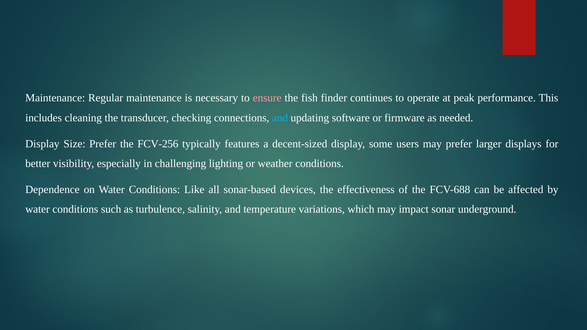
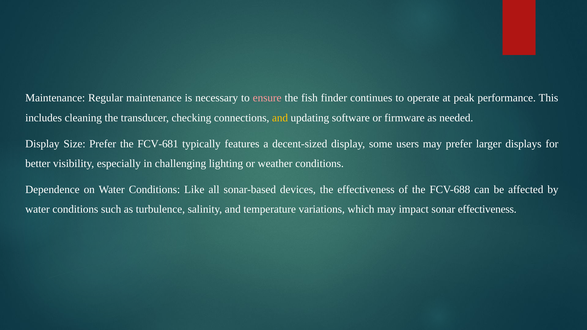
and colour: light blue -> yellow (280, 118)
FCV-256: FCV-256 -> FCV-681 (158, 144)
sonar underground: underground -> effectiveness (487, 209)
